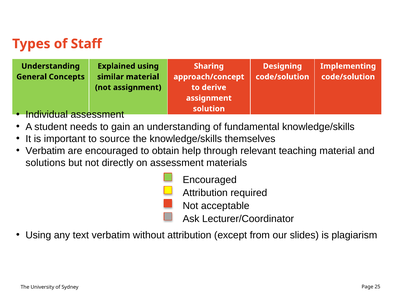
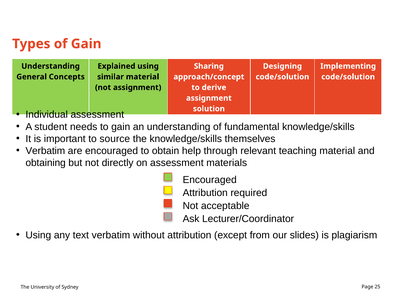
of Staff: Staff -> Gain (86, 44)
solutions: solutions -> obtaining (46, 163)
